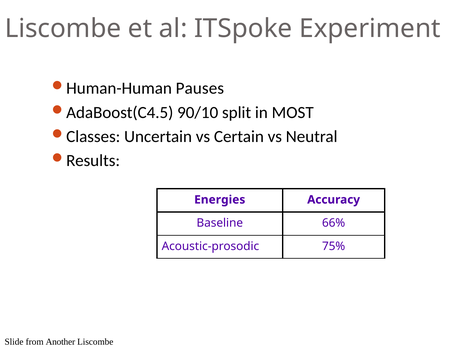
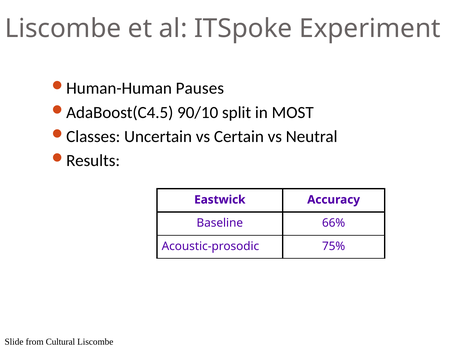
Energies: Energies -> Eastwick (220, 200)
Another: Another -> Cultural (60, 342)
